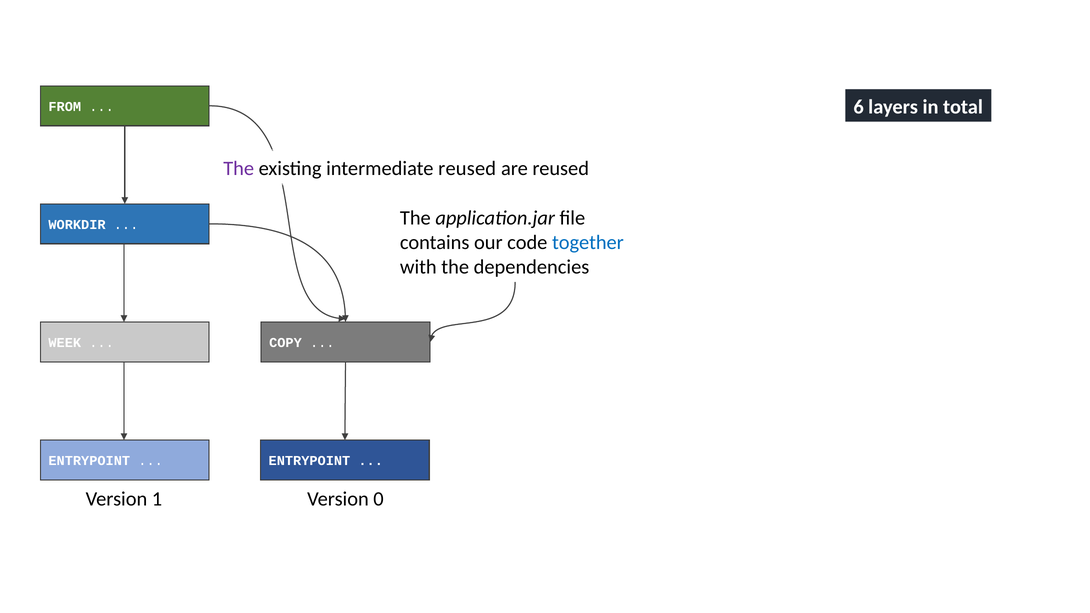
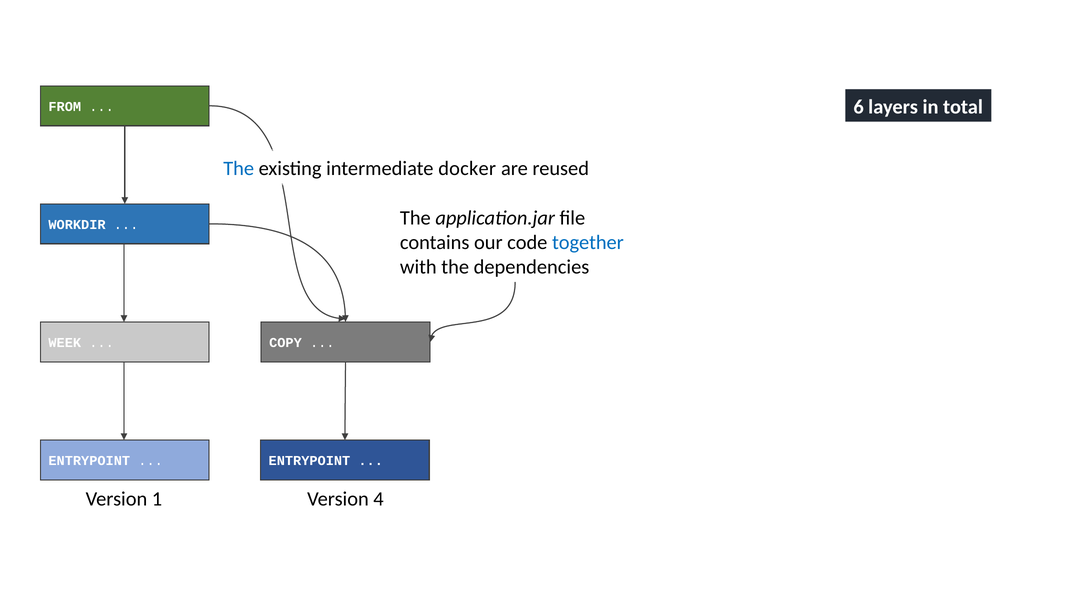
The colour: purple -> blue (239, 169)
intermediate reused: reused -> docker (467, 169)
0: 0 -> 4 (378, 499)
